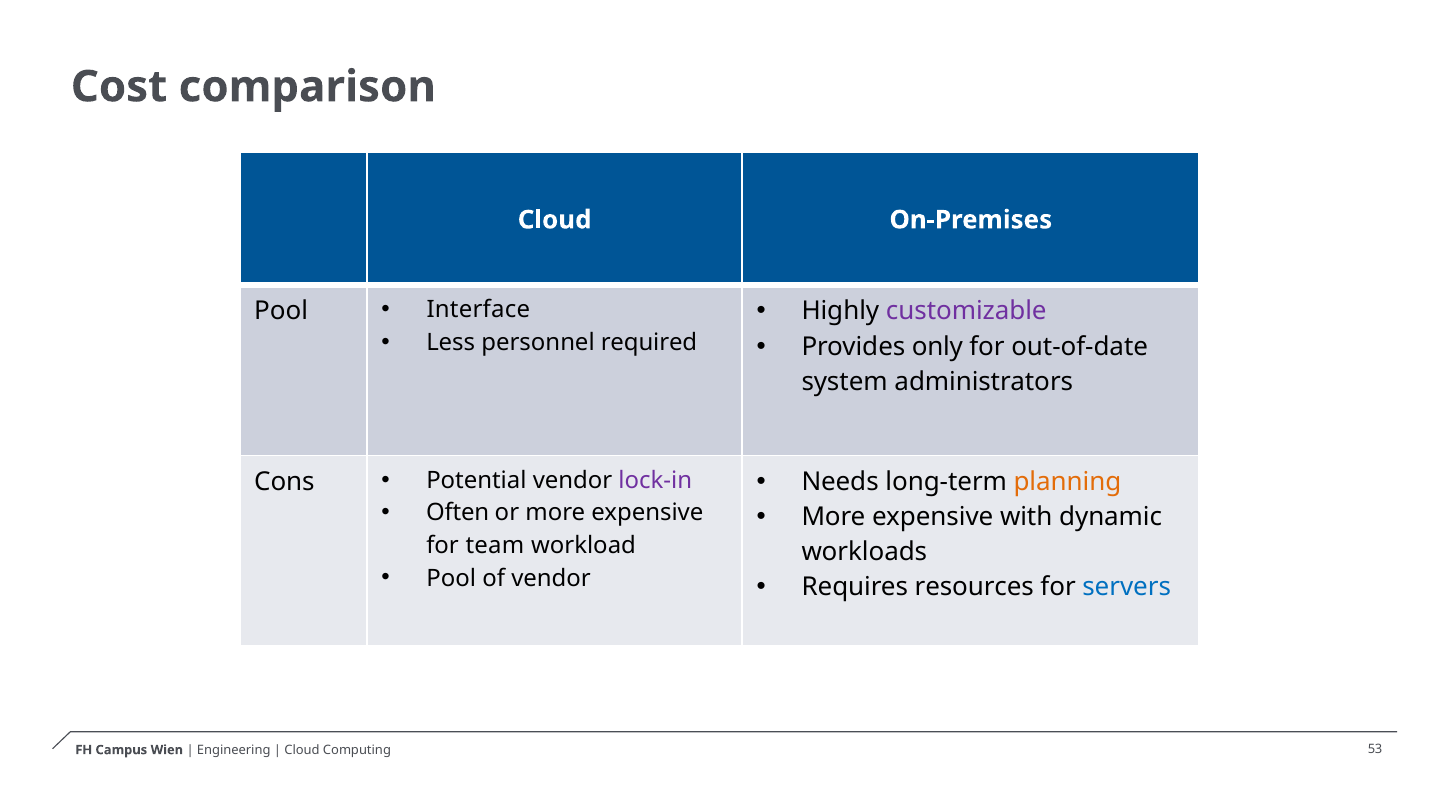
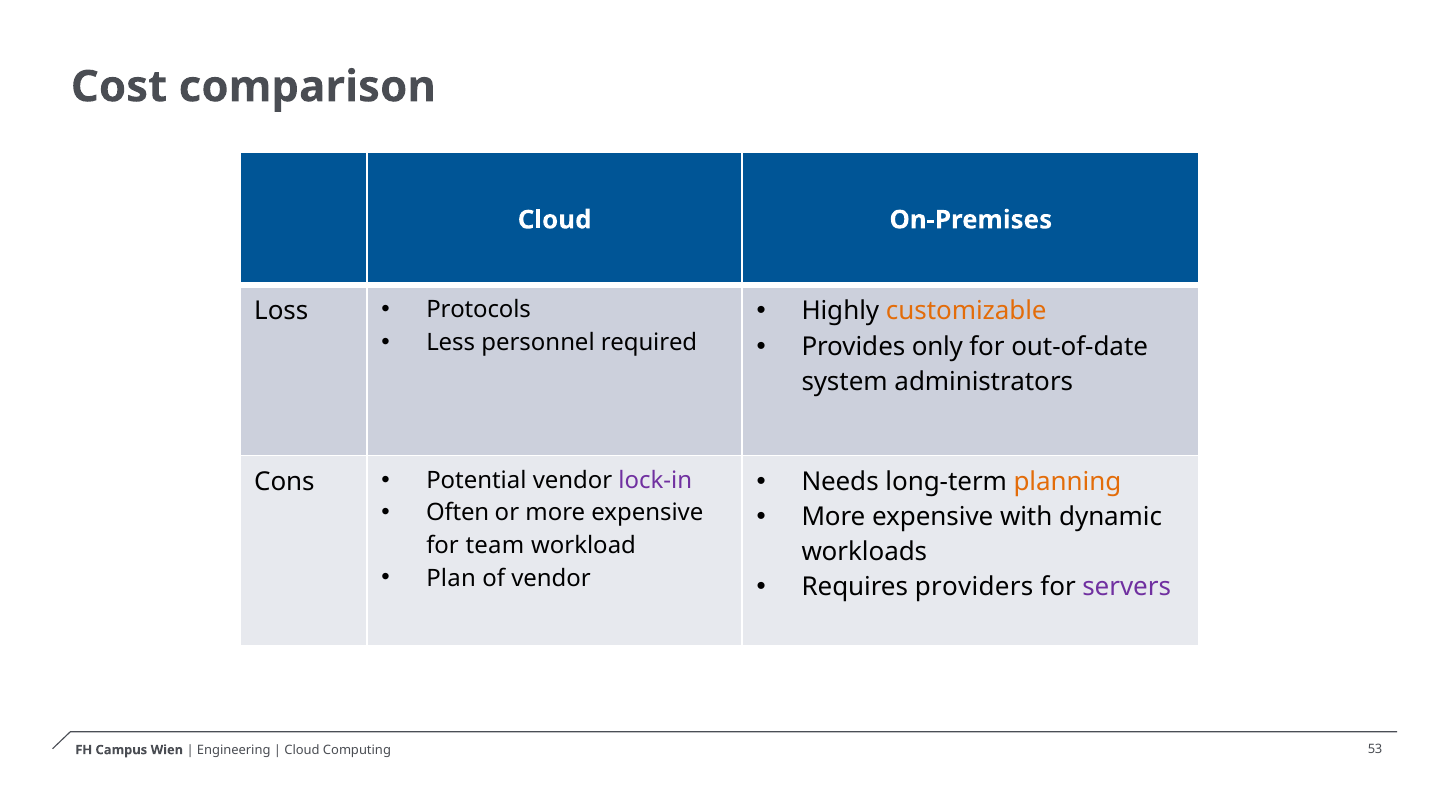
customizable colour: purple -> orange (966, 311)
Pool: Pool -> Loss (281, 311)
Interface: Interface -> Protocols (479, 310)
Pool: Pool -> Plan (451, 578)
resources: resources -> providers (974, 587)
servers colour: blue -> purple (1127, 587)
